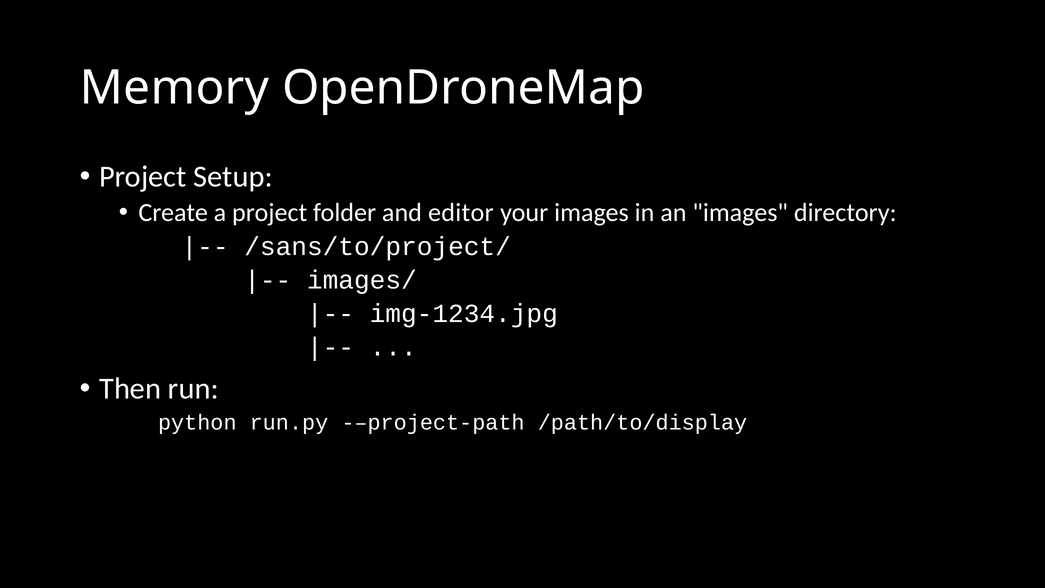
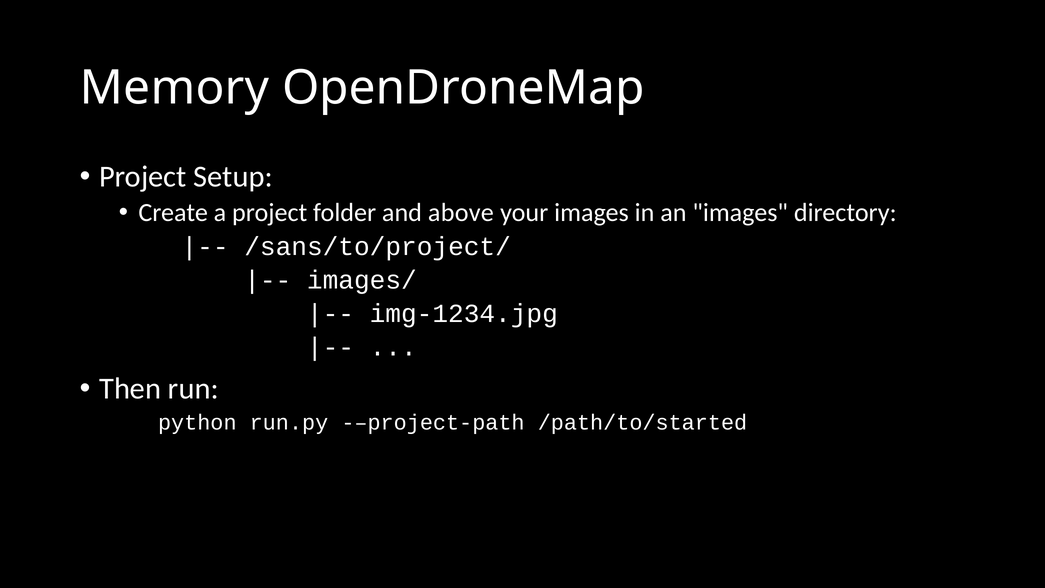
editor: editor -> above (461, 213)
/path/to/display: /path/to/display -> /path/to/started (642, 422)
